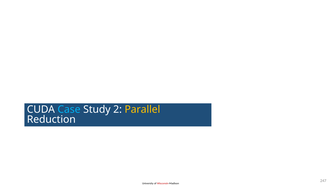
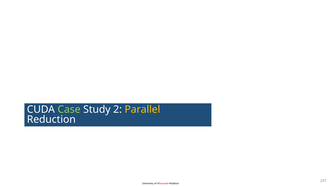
Case colour: light blue -> light green (69, 109)
